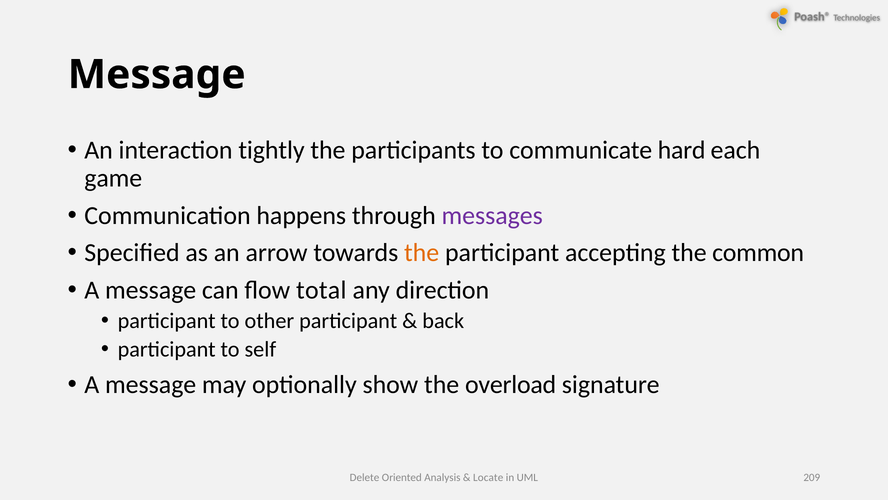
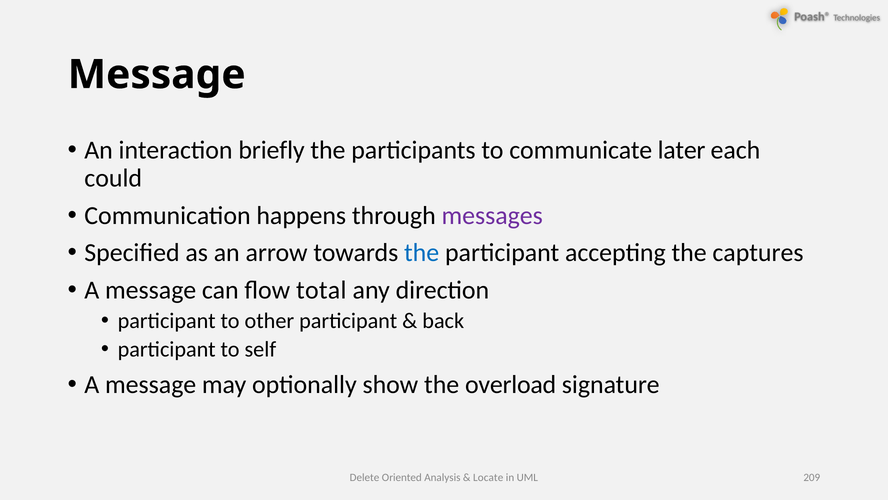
tightly: tightly -> briefly (272, 150)
hard: hard -> later (682, 150)
game: game -> could (113, 178)
the colour: orange -> blue (422, 253)
common: common -> captures (758, 253)
